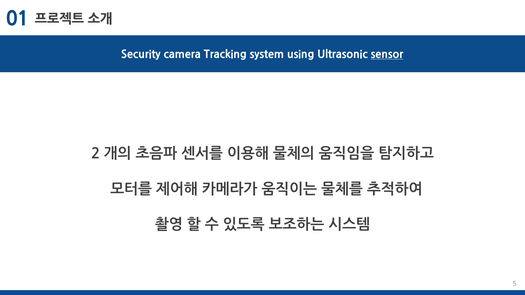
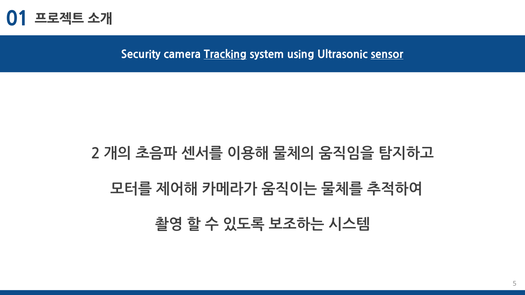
Tracking underline: none -> present (225, 55)
